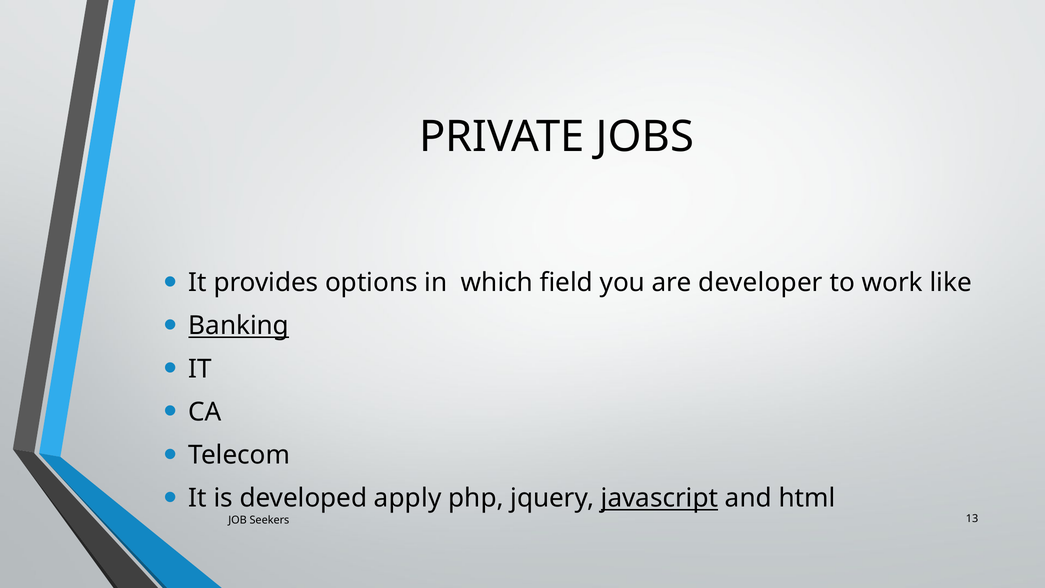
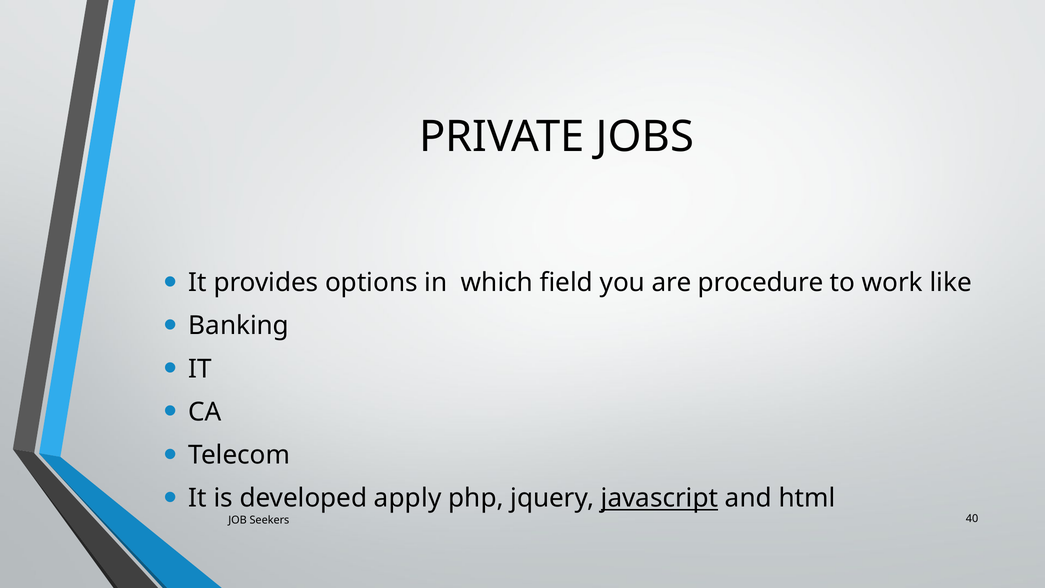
developer: developer -> procedure (761, 283)
Banking underline: present -> none (239, 326)
13: 13 -> 40 (972, 518)
